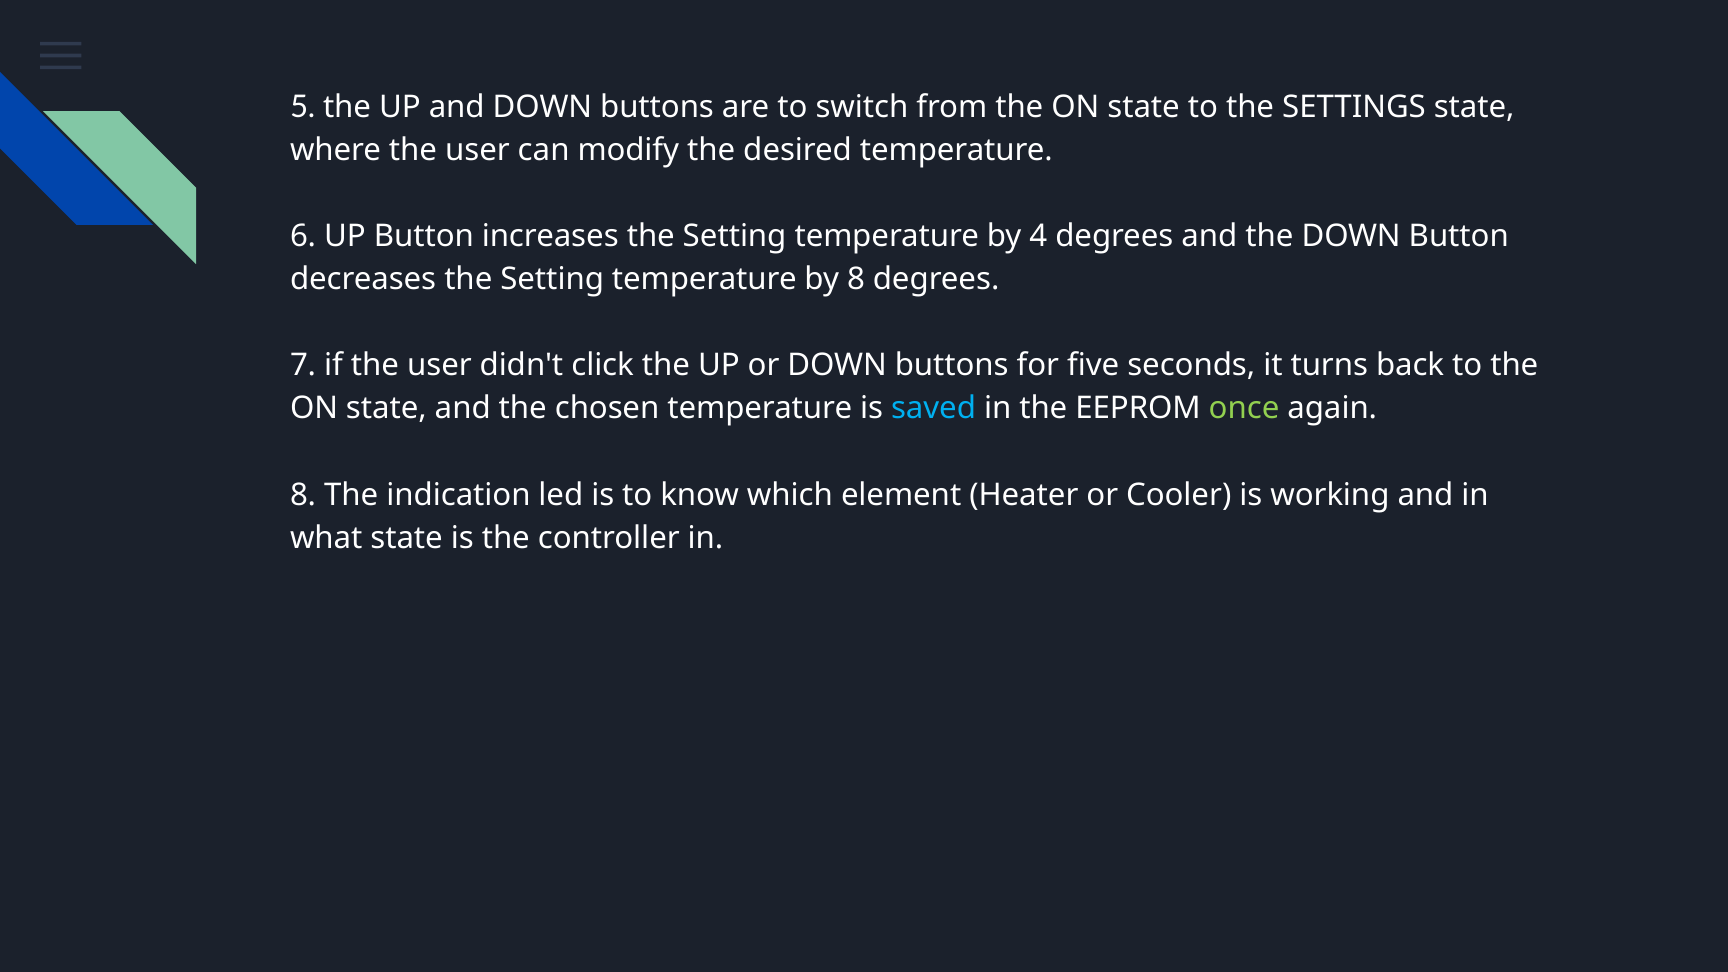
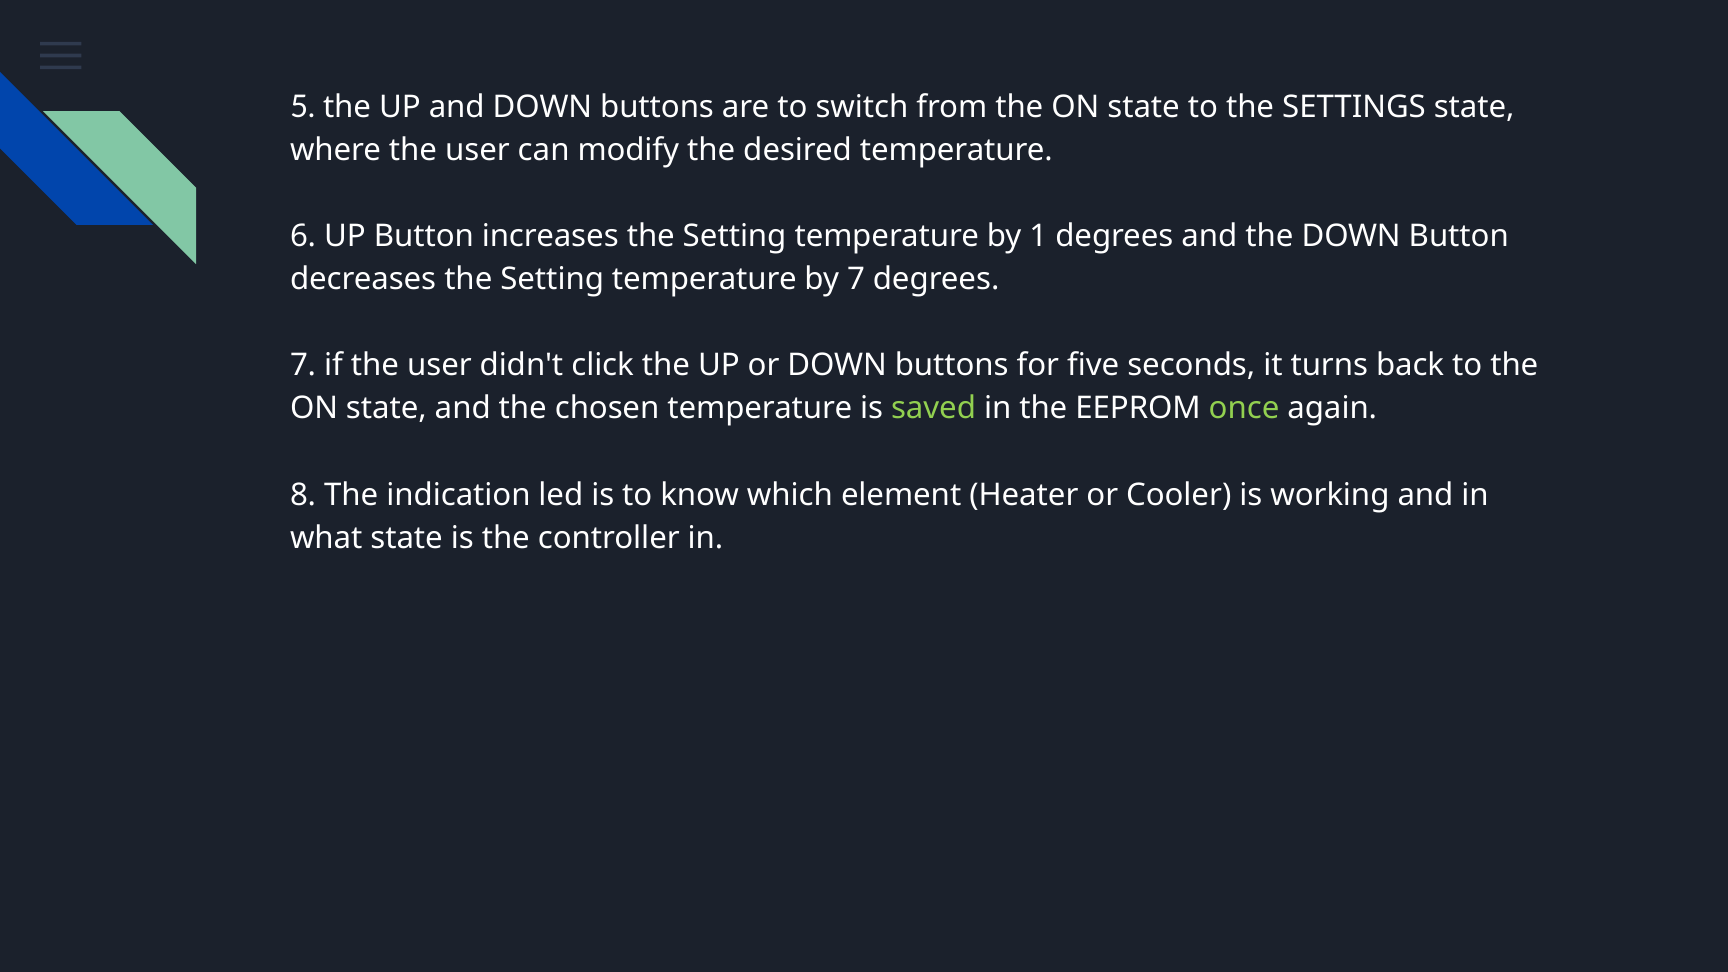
4: 4 -> 1 (1038, 236)
by 8: 8 -> 7 (856, 280)
saved colour: light blue -> light green (934, 409)
